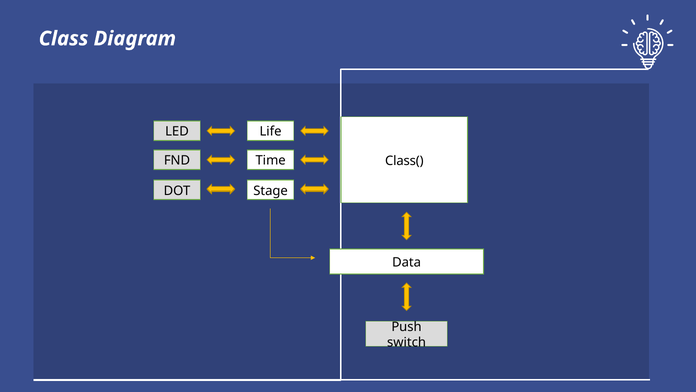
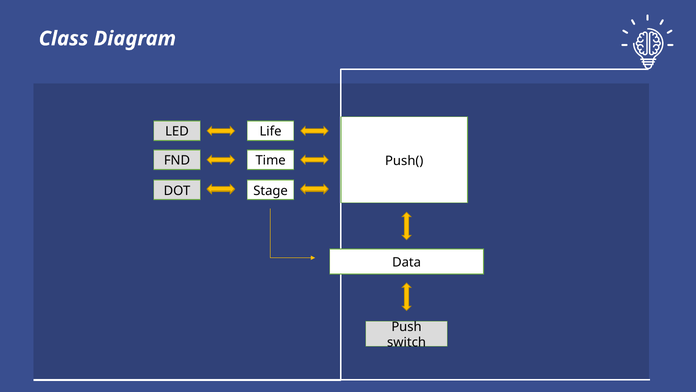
Class(: Class( -> Push( (404, 161)
